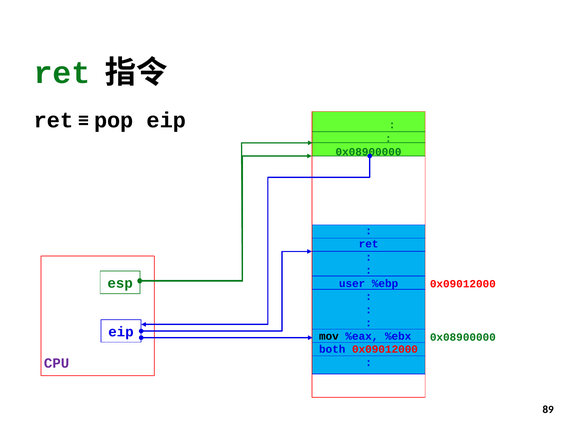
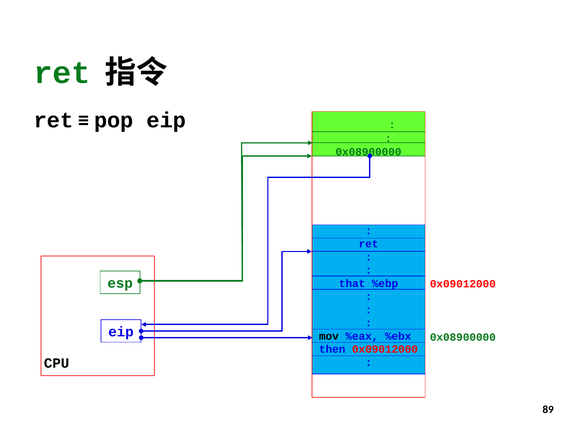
user: user -> that (352, 283)
both: both -> then (332, 349)
CPU colour: purple -> black (57, 363)
